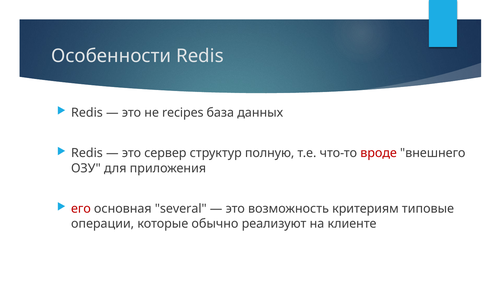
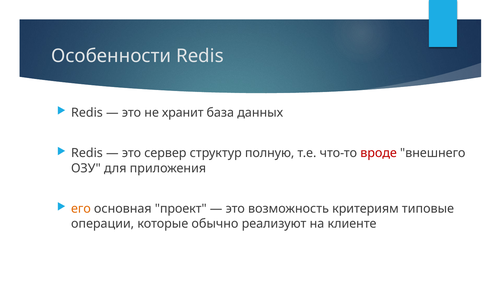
recipes: recipes -> хранит (183, 113)
его colour: red -> orange (81, 209)
several: several -> проект (181, 209)
